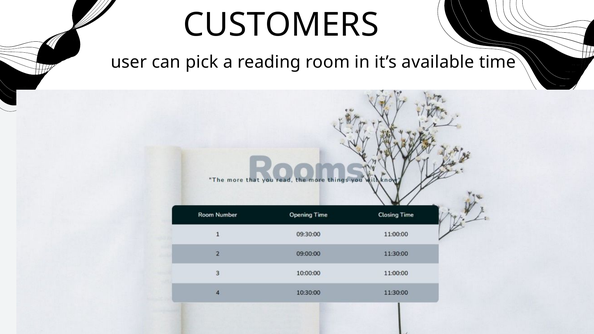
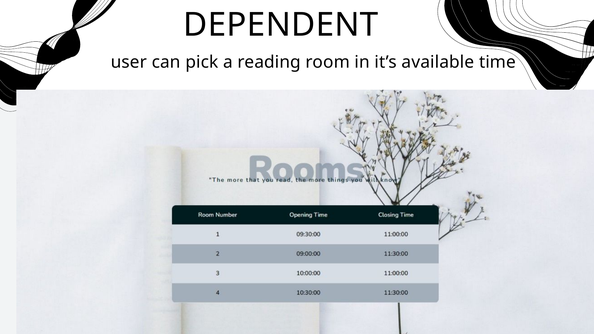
CUSTOMERS: CUSTOMERS -> DEPENDENT (281, 25)
